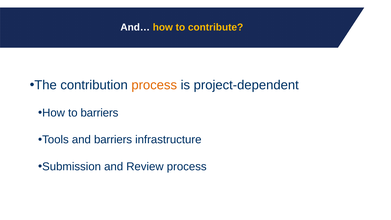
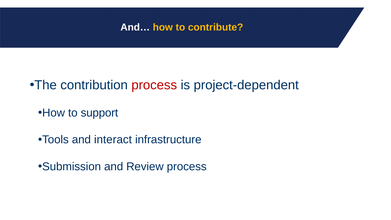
process colour: orange -> red (154, 85)
to barriers: barriers -> support (99, 113)
and barriers: barriers -> interact (113, 140)
